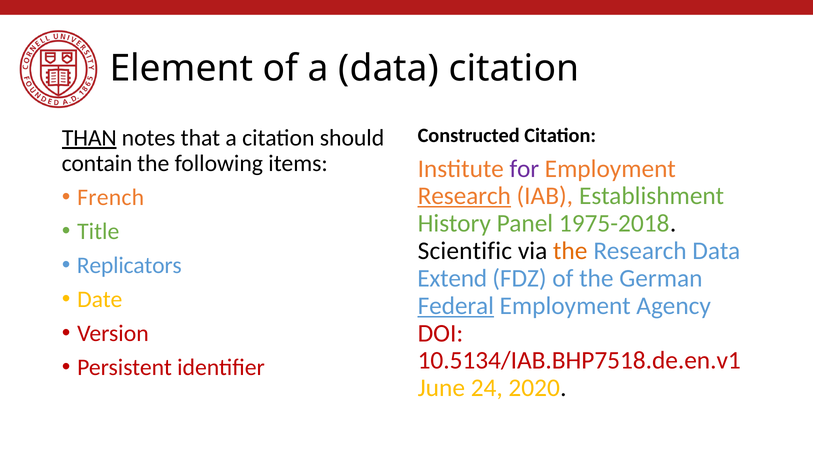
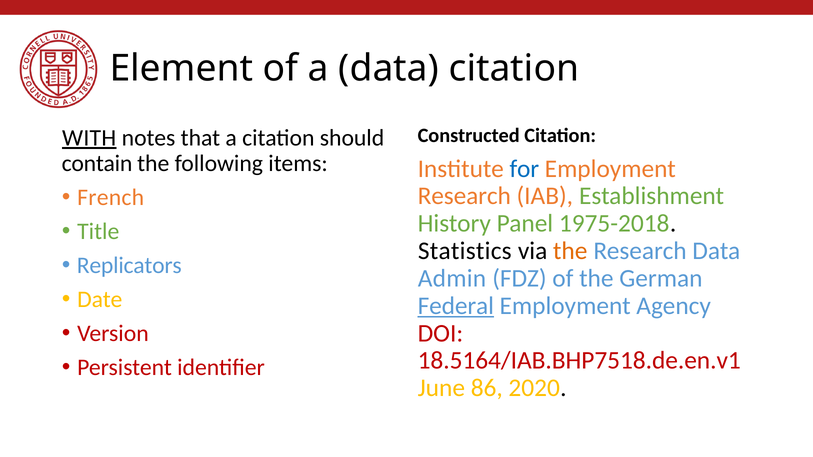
THAN: THAN -> WITH (89, 138)
for colour: purple -> blue (524, 169)
Research underline: present -> none (464, 196)
Scientific: Scientific -> Statistics (465, 251)
Extend: Extend -> Admin (452, 279)
10.5134/IAB.BHP7518.de.en.v1: 10.5134/IAB.BHP7518.de.en.v1 -> 18.5164/IAB.BHP7518.de.en.v1 (579, 361)
24: 24 -> 86 (487, 388)
